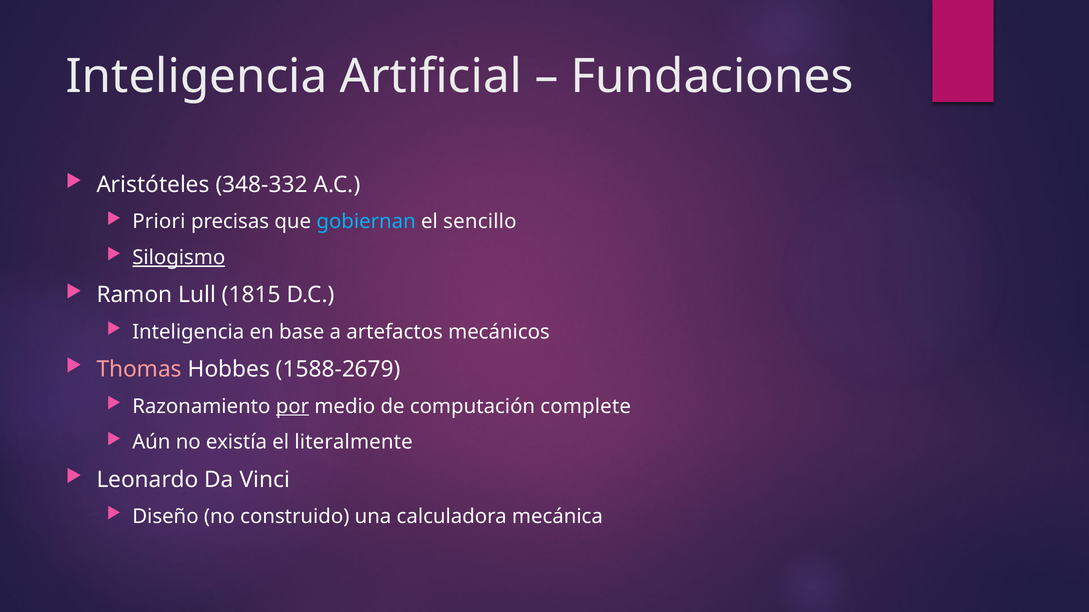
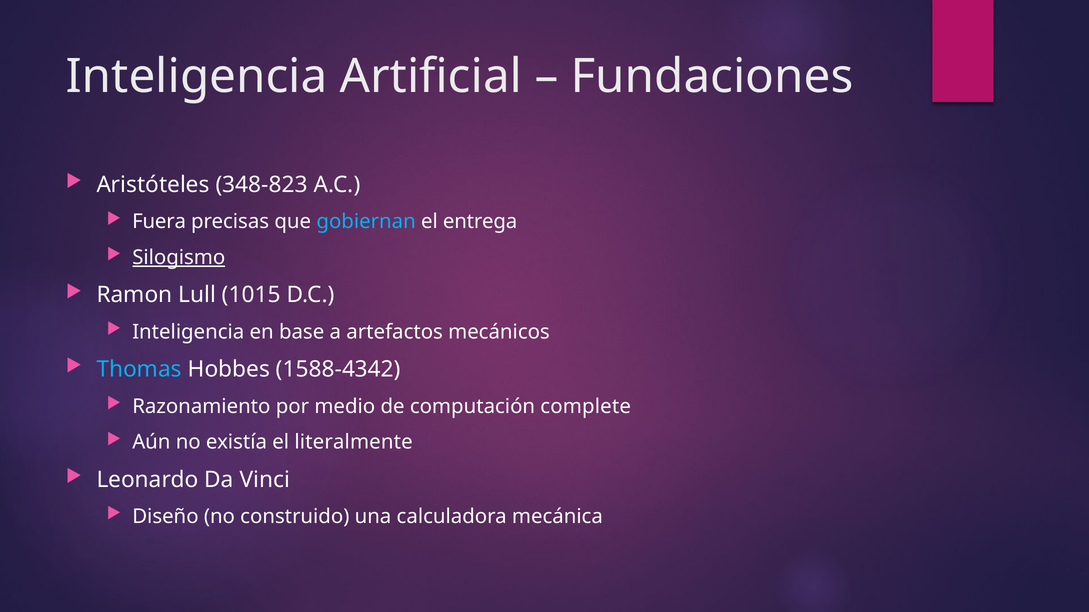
348-332: 348-332 -> 348-823 (262, 185)
Priori: Priori -> Fuera (159, 222)
sencillo: sencillo -> entrega (480, 222)
1815: 1815 -> 1015 (251, 295)
Thomas colour: pink -> light blue (139, 370)
1588-2679: 1588-2679 -> 1588-4342 (338, 370)
por underline: present -> none (292, 407)
